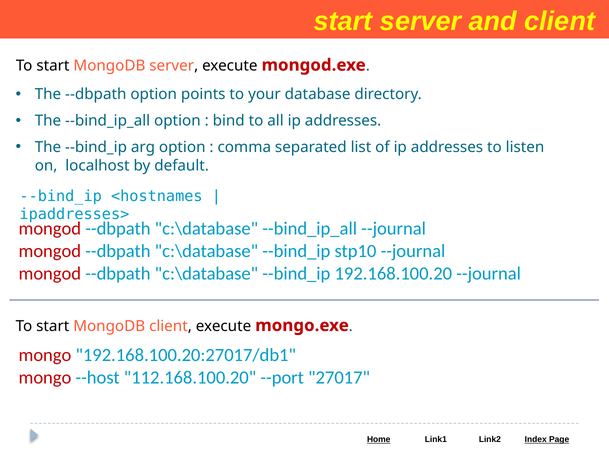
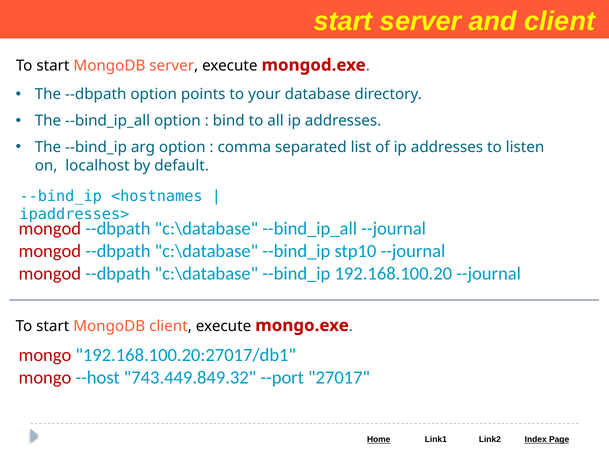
112.168.100.20: 112.168.100.20 -> 743.449.849.32 (190, 377)
